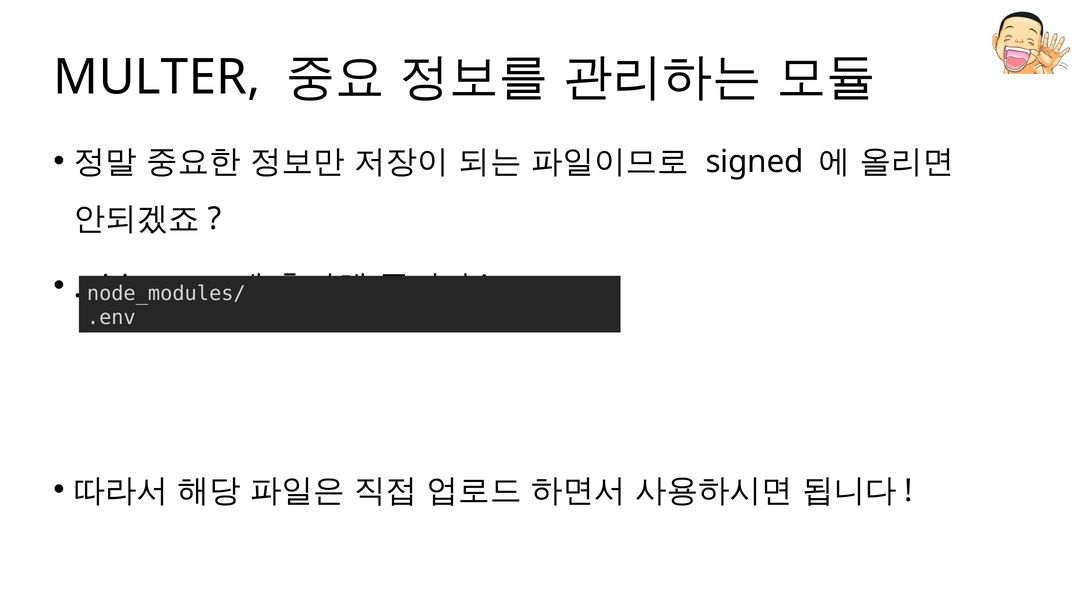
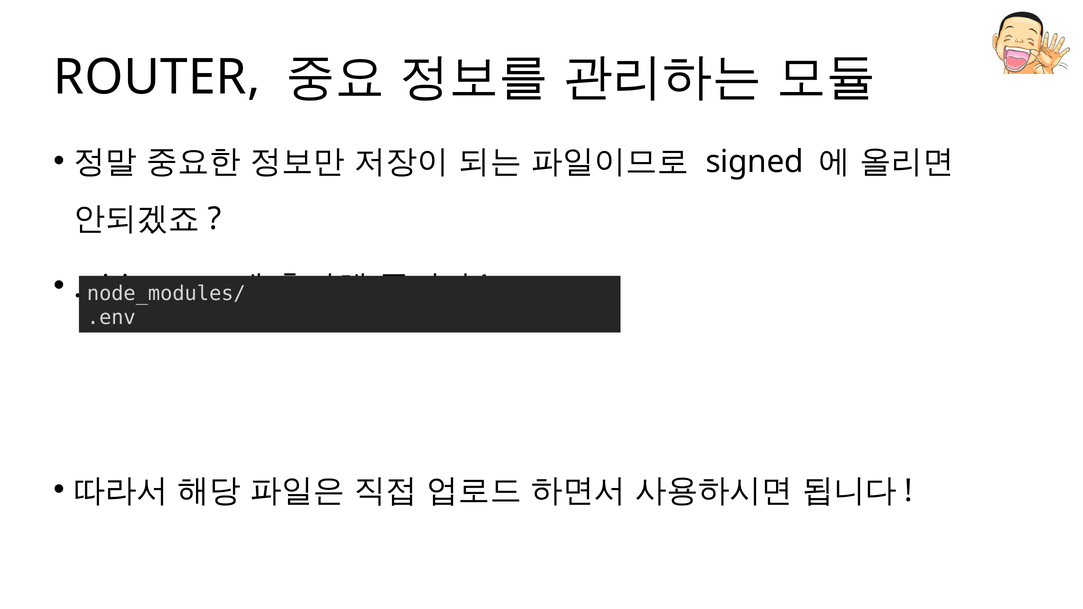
MULTER: MULTER -> ROUTER (157, 78)
